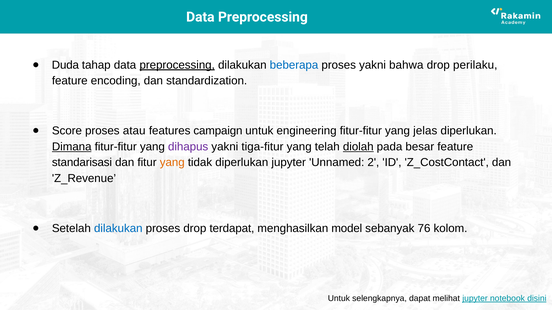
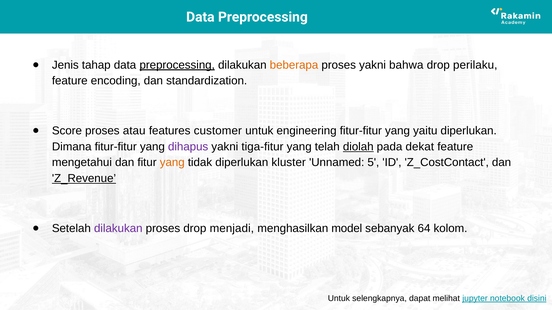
Duda: Duda -> Jenis (65, 65)
beberapa colour: blue -> orange (294, 65)
campaign: campaign -> customer (218, 131)
jelas: jelas -> yaitu (425, 131)
Dimana underline: present -> none (72, 147)
besar: besar -> dekat (420, 147)
standarisasi: standarisasi -> mengetahui (82, 163)
diperlukan jupyter: jupyter -> kluster (289, 163)
2: 2 -> 5 (373, 163)
Z_Revenue underline: none -> present (84, 179)
dilakukan colour: blue -> purple (118, 229)
terdapat: terdapat -> menjadi (232, 229)
76: 76 -> 64 (424, 229)
